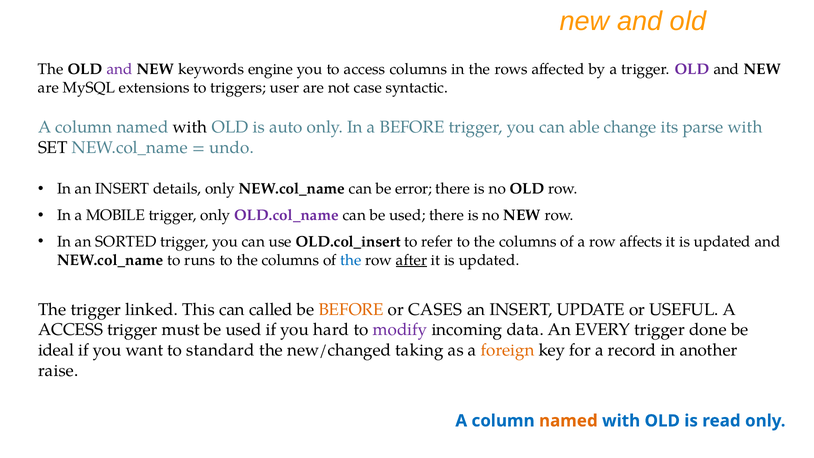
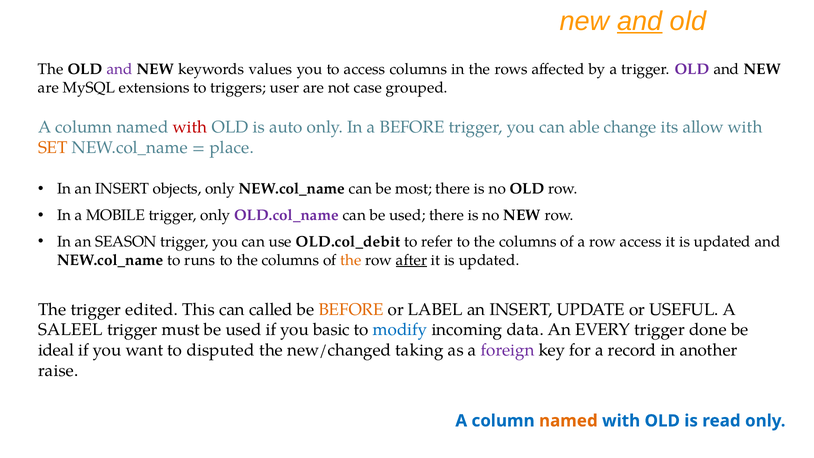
and underline: none -> present (640, 21)
engine: engine -> values (270, 69)
syntactic: syntactic -> grouped (417, 87)
with colour: black -> red (190, 127)
parse: parse -> allow (703, 127)
SET colour: black -> orange (53, 147)
undo: undo -> place (232, 147)
details: details -> objects (177, 189)
error: error -> most (414, 189)
SORTED: SORTED -> SEASON (126, 242)
OLD.col_insert: OLD.col_insert -> OLD.col_debit (348, 242)
row affects: affects -> access (641, 242)
the colour: blue -> orange (351, 260)
linked: linked -> edited (152, 309)
CASES: CASES -> LABEL (435, 309)
ACCESS: ACCESS -> SALEEL (70, 330)
hard: hard -> basic (331, 330)
modify colour: purple -> blue (400, 330)
standard: standard -> disputed (221, 350)
foreign colour: orange -> purple (508, 350)
